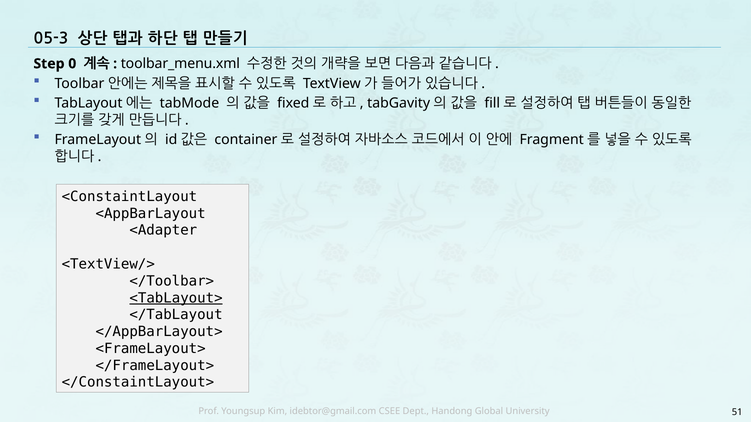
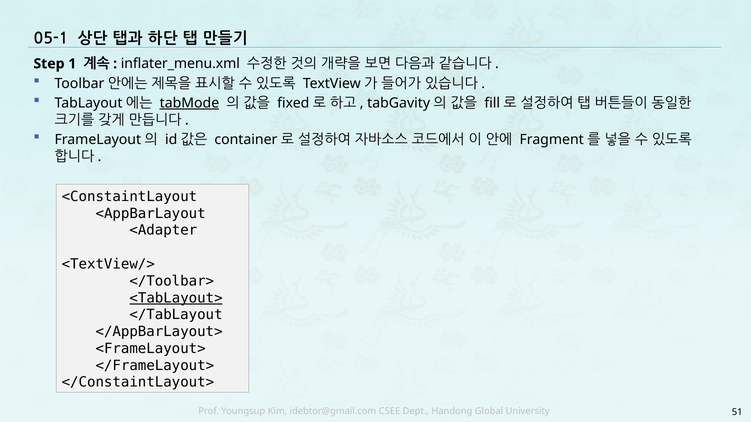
05-3: 05-3 -> 05-1 (51, 39)
0: 0 -> 1 (72, 64)
toolbar_menu.xml: toolbar_menu.xml -> inflater_menu.xml (180, 64)
tabMode underline: none -> present (189, 103)
